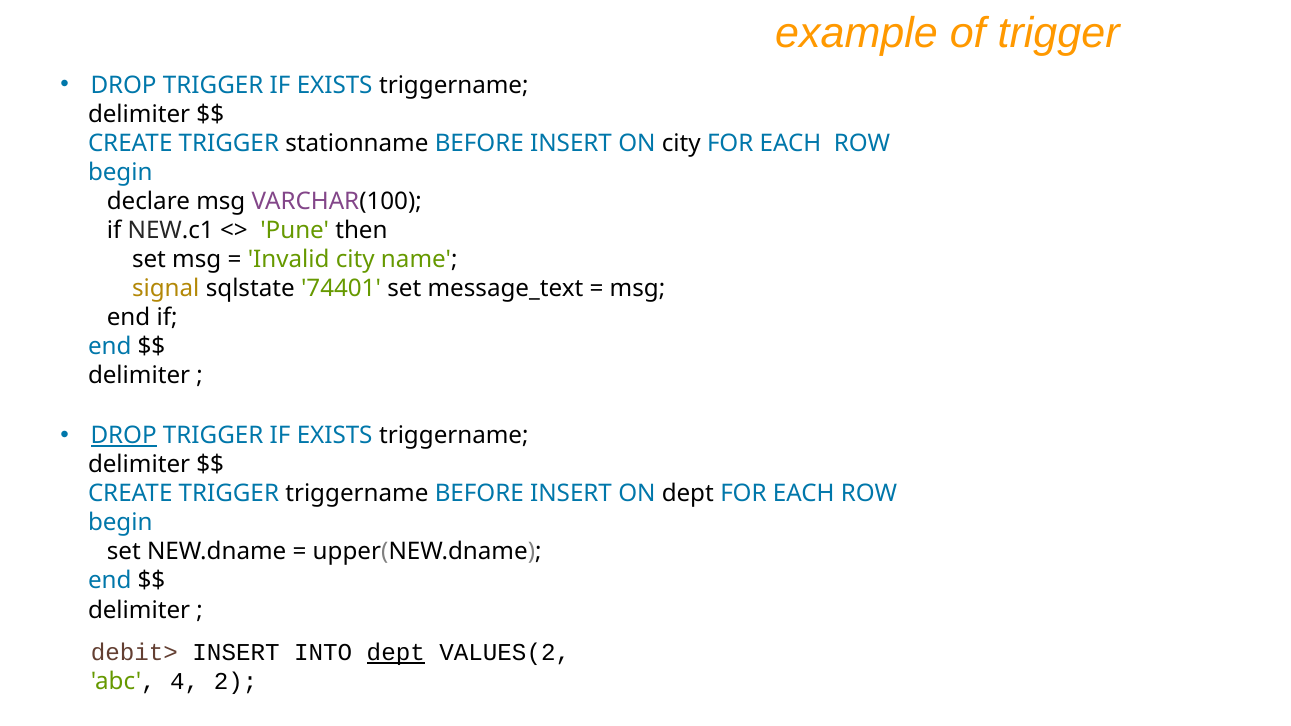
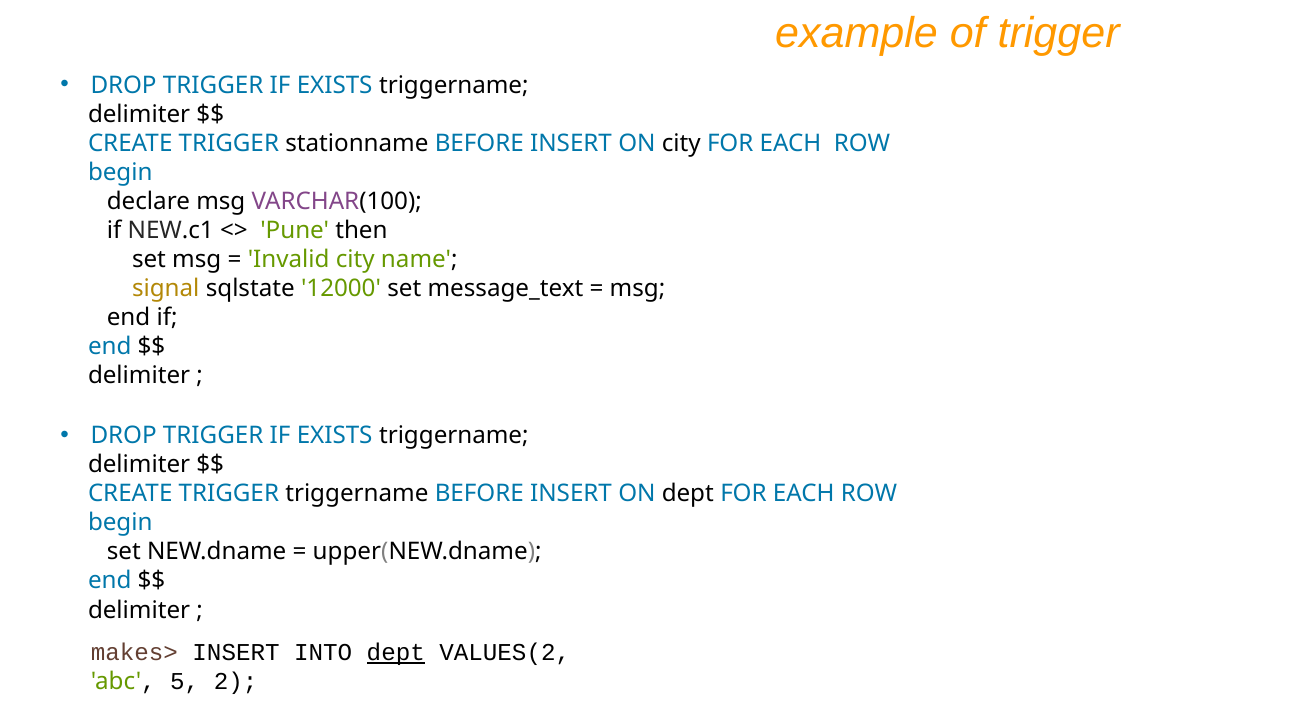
74401: 74401 -> 12000 (341, 288)
DROP underline: present -> none (124, 436)
debit>: debit> -> makes> (134, 653)
4: 4 -> 5 (185, 682)
